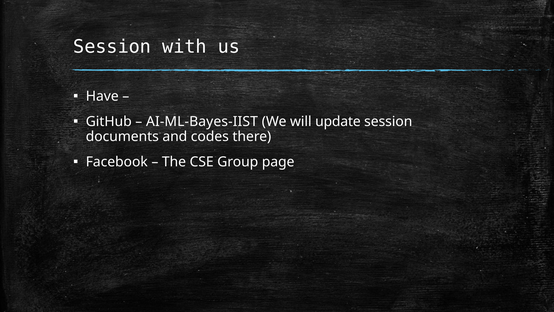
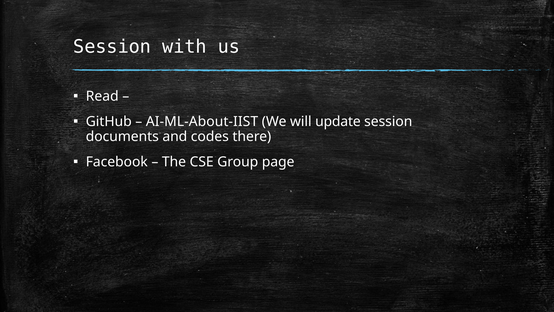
Have: Have -> Read (102, 96)
AI-ML-Bayes-IIST: AI-ML-Bayes-IIST -> AI-ML-About-IIST (202, 121)
